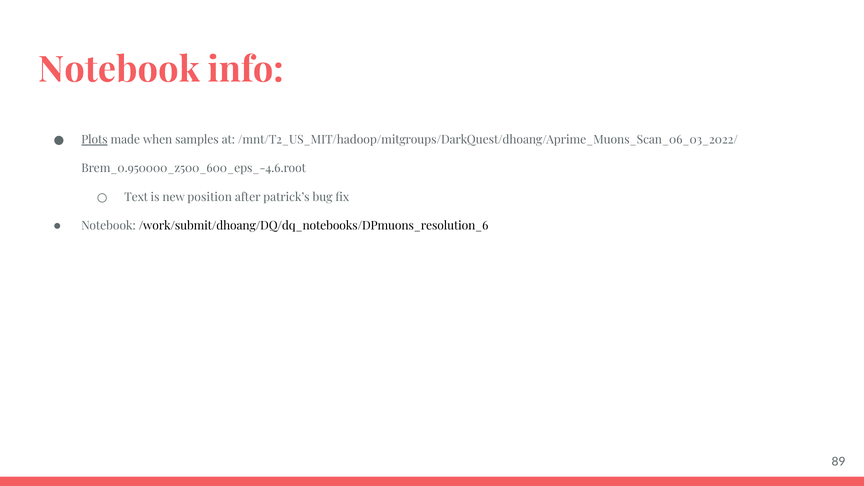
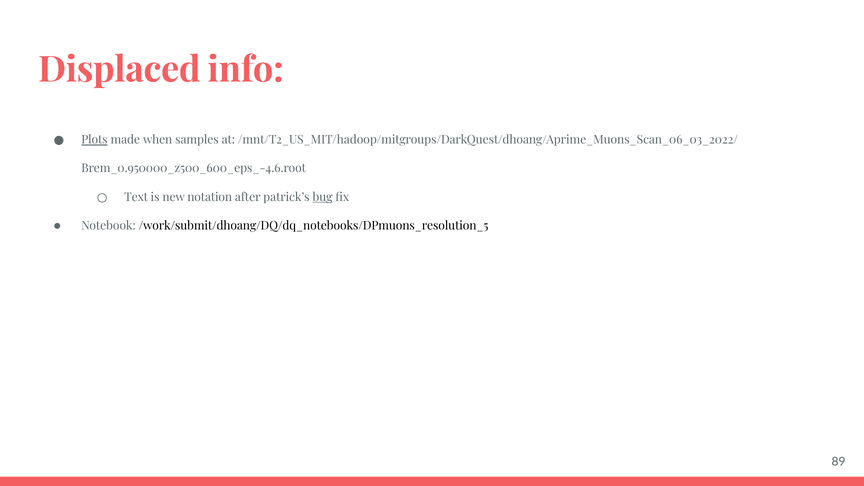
Notebook: Notebook -> Displaced (119, 70)
position: position -> notation (210, 197)
bug underline: none -> present (323, 197)
/work/submit/dhoang/DQ/dq_notebooks/DPmuons_resolution_6: /work/submit/dhoang/DQ/dq_notebooks/DPmuons_resolution_6 -> /work/submit/dhoang/DQ/dq_notebooks/DPmuons_resolution_5 (314, 226)
